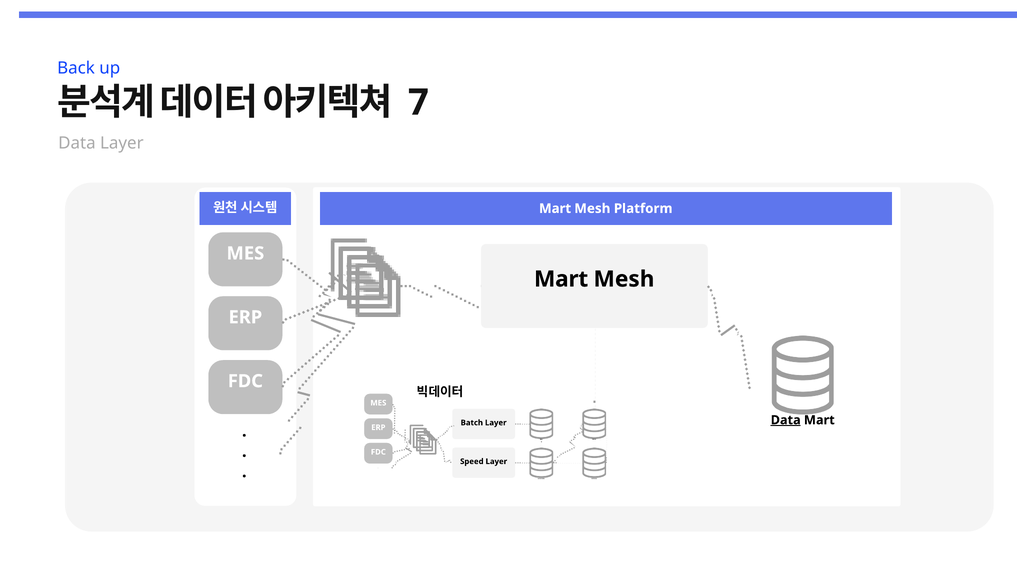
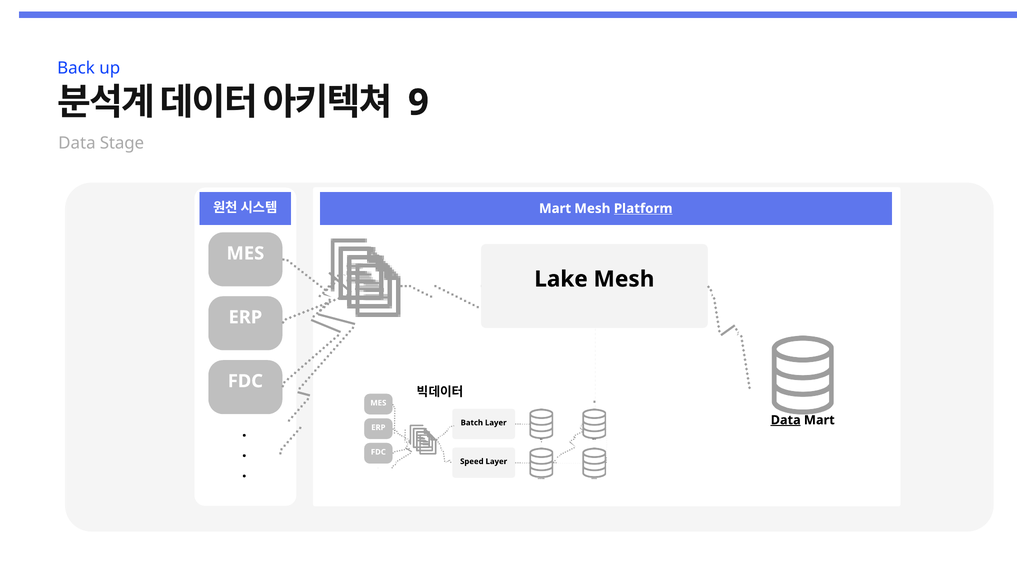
7: 7 -> 9 (418, 103)
Data Layer: Layer -> Stage (122, 143)
Platform underline: none -> present (643, 209)
Mart: Mart -> Lake (561, 279)
